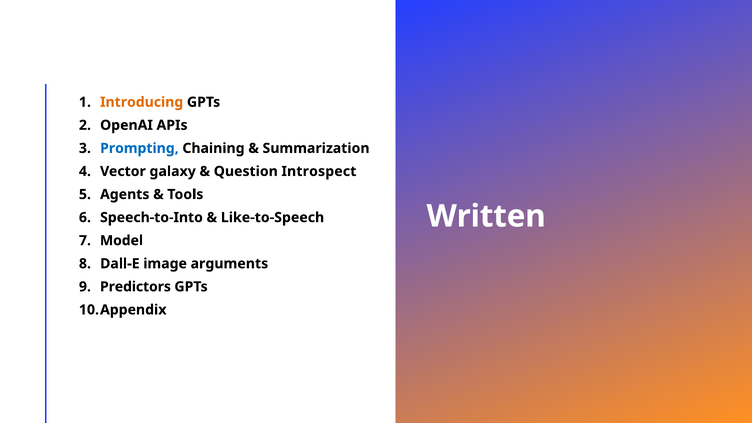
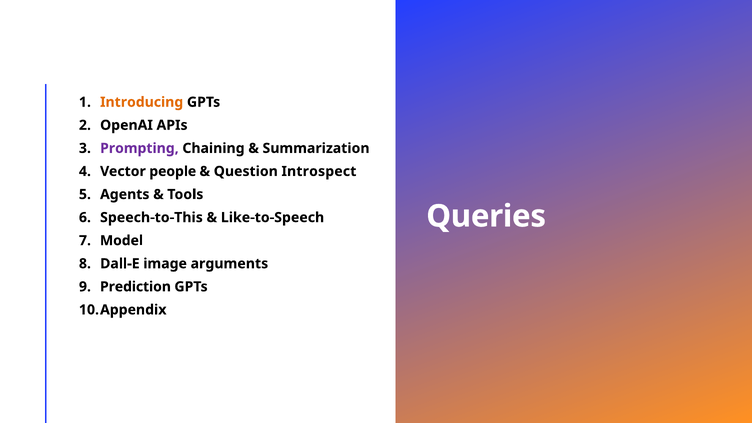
Prompting colour: blue -> purple (139, 148)
galaxy: galaxy -> people (173, 171)
Written: Written -> Queries (486, 216)
Speech-to-Into: Speech-to-Into -> Speech-to-This (151, 217)
Predictors: Predictors -> Prediction (135, 287)
